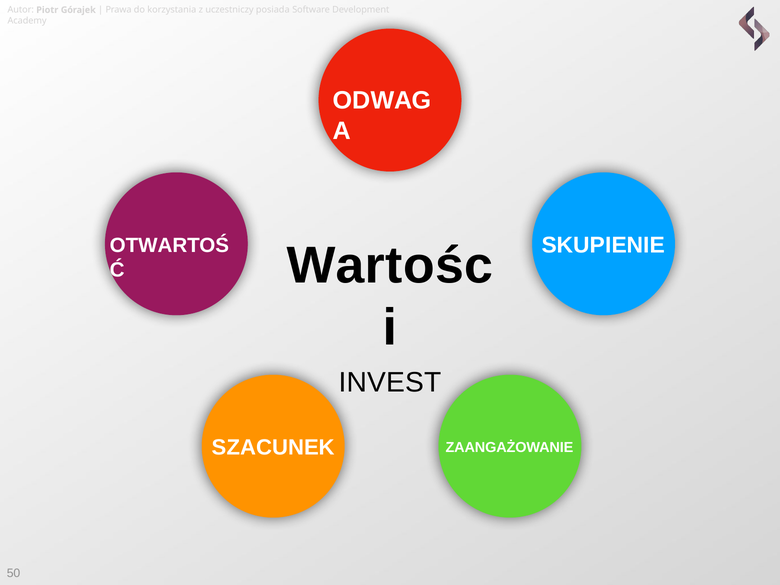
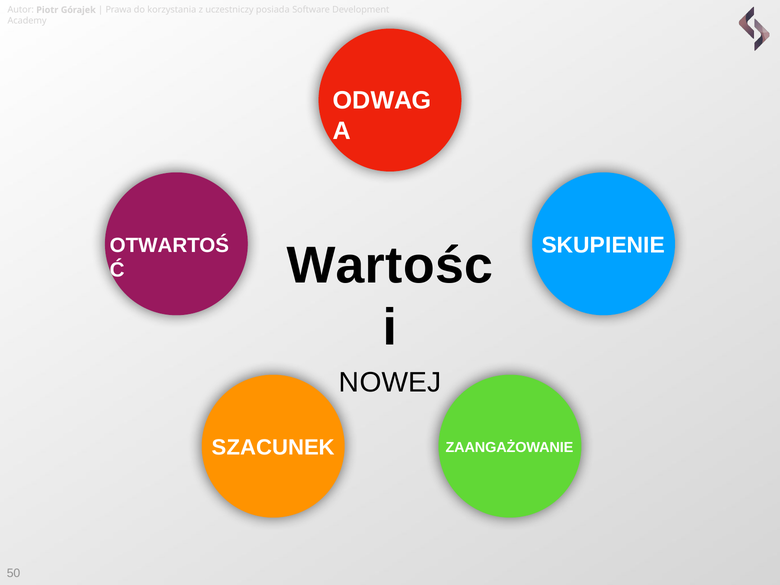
INVEST: INVEST -> NOWEJ (390, 383)
